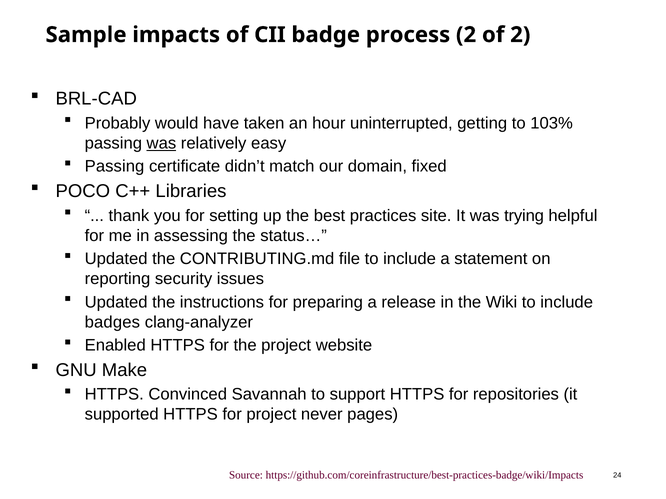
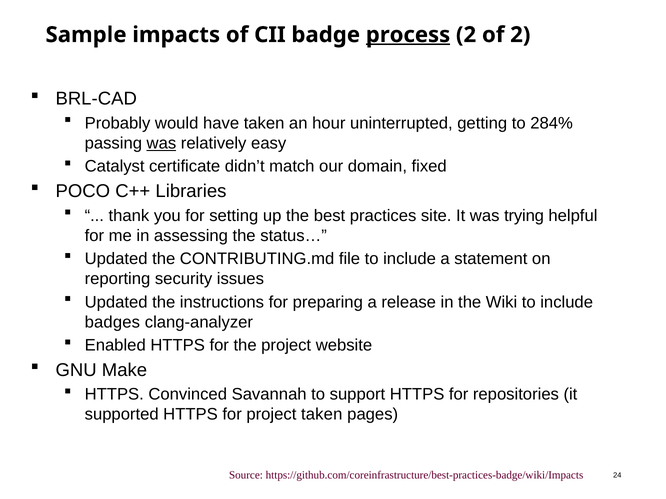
process underline: none -> present (408, 35)
103%: 103% -> 284% (552, 123)
Passing: Passing -> Catalyst (115, 167)
project never: never -> taken (322, 415)
